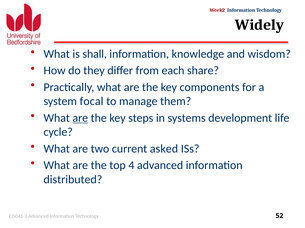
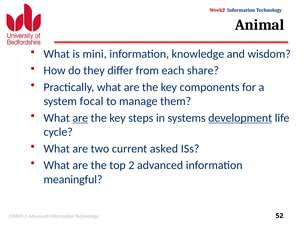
Widely: Widely -> Animal (260, 25)
shall: shall -> mini (95, 54)
development underline: none -> present (240, 118)
4: 4 -> 2 (131, 166)
distributed: distributed -> meaningful (73, 180)
